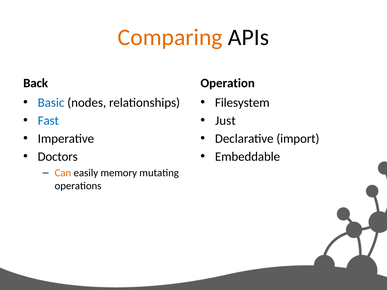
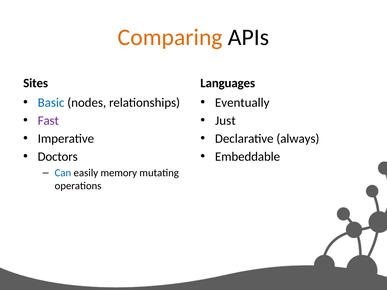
Back: Back -> Sites (36, 83)
Operation: Operation -> Languages (228, 83)
Filesystem: Filesystem -> Eventually (242, 103)
Fast colour: blue -> purple (48, 121)
import: import -> always (298, 139)
Can colour: orange -> blue (63, 173)
